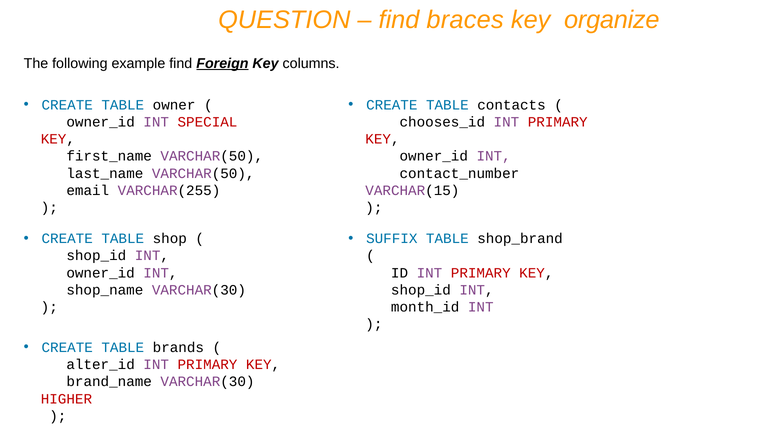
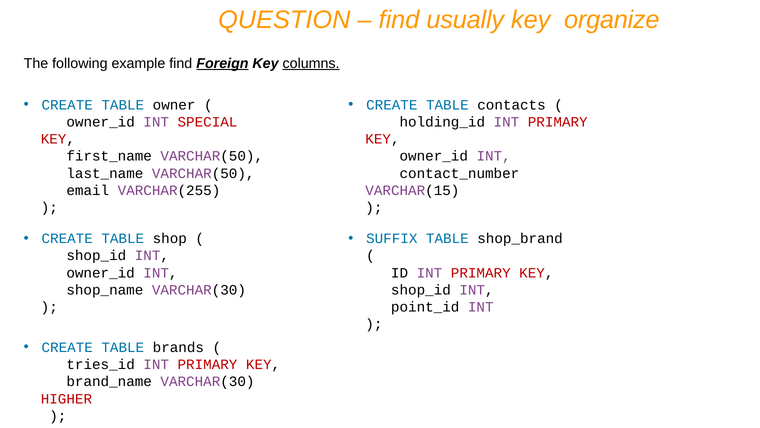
braces: braces -> usually (465, 20)
columns underline: none -> present (311, 63)
chooses_id: chooses_id -> holding_id (442, 122)
month_id: month_id -> point_id (425, 307)
alter_id: alter_id -> tries_id (101, 364)
